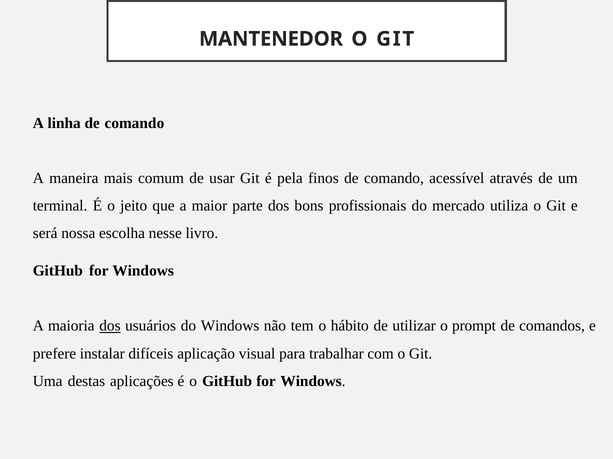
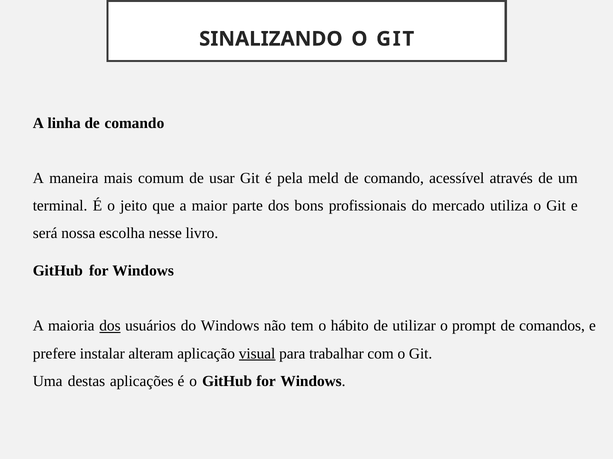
MANTENEDOR: MANTENEDOR -> SINALIZANDO (271, 39)
finos: finos -> meld (323, 178)
difíceis: difíceis -> alteram (151, 354)
visual underline: none -> present (257, 354)
